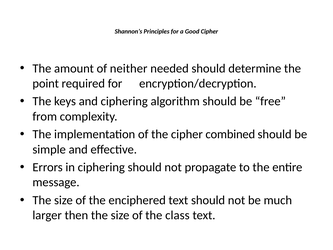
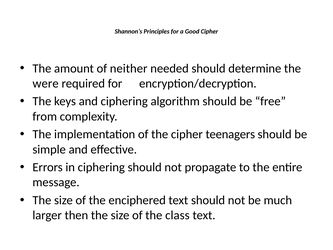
point: point -> were (46, 83)
combined: combined -> teenagers (230, 134)
